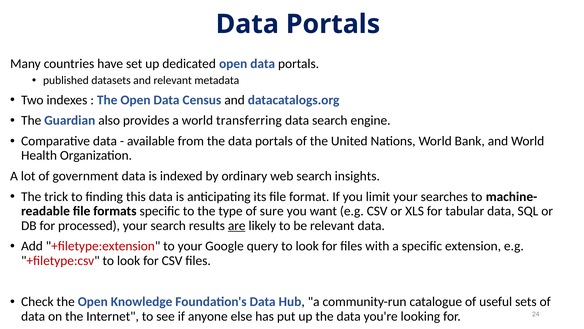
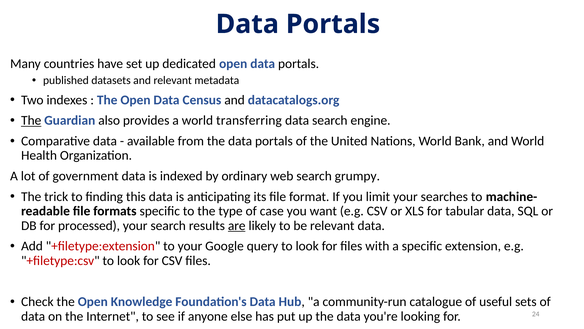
The underline: none -> present (31, 120)
insights: insights -> grumpy (357, 176)
sure: sure -> case (272, 211)
